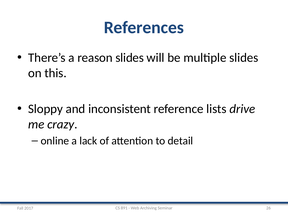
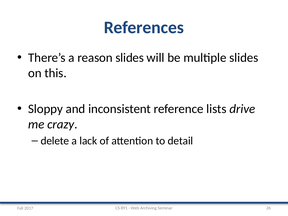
online: online -> delete (55, 141)
